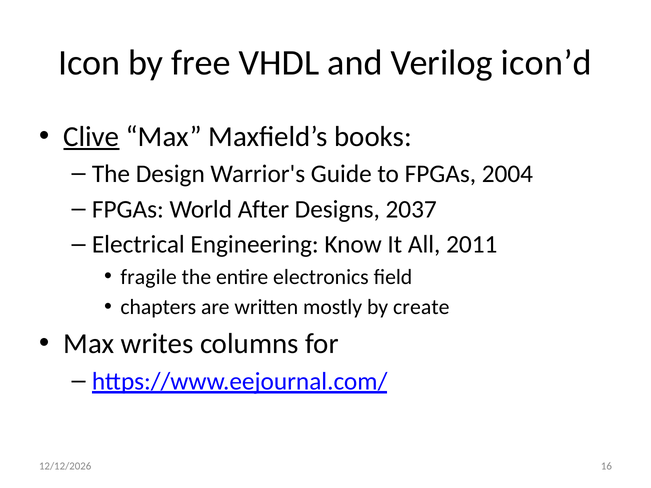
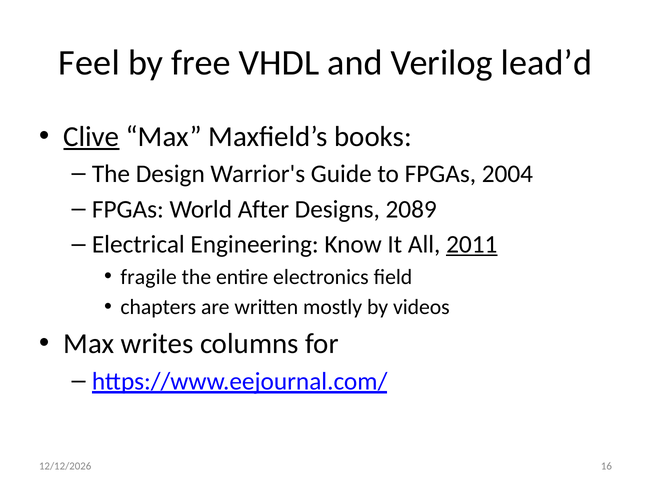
Icon: Icon -> Feel (89, 63)
icon’d: icon’d -> lead’d (546, 63)
2037: 2037 -> 2089 (411, 209)
2011 underline: none -> present (472, 245)
create: create -> videos (421, 307)
